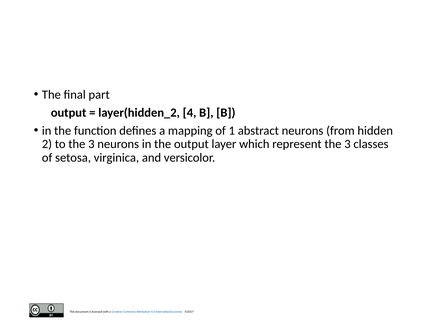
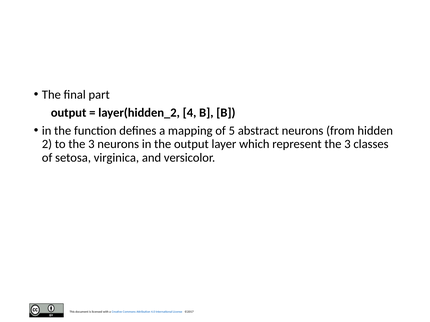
1: 1 -> 5 (232, 131)
